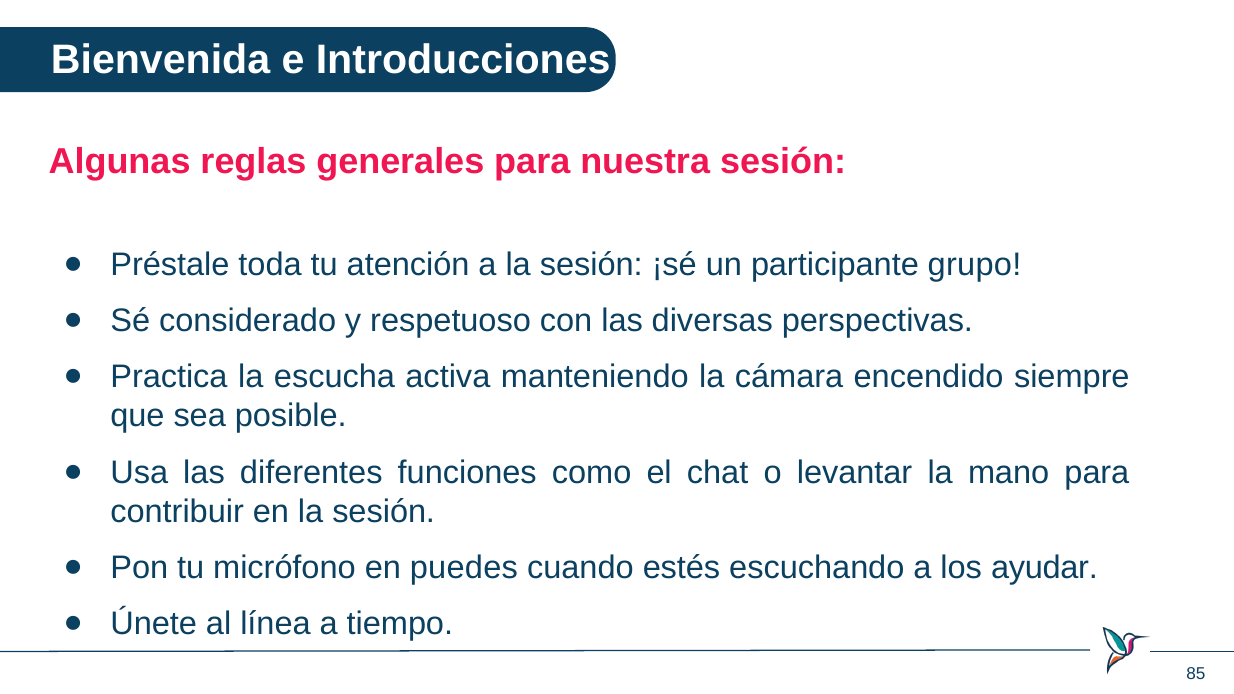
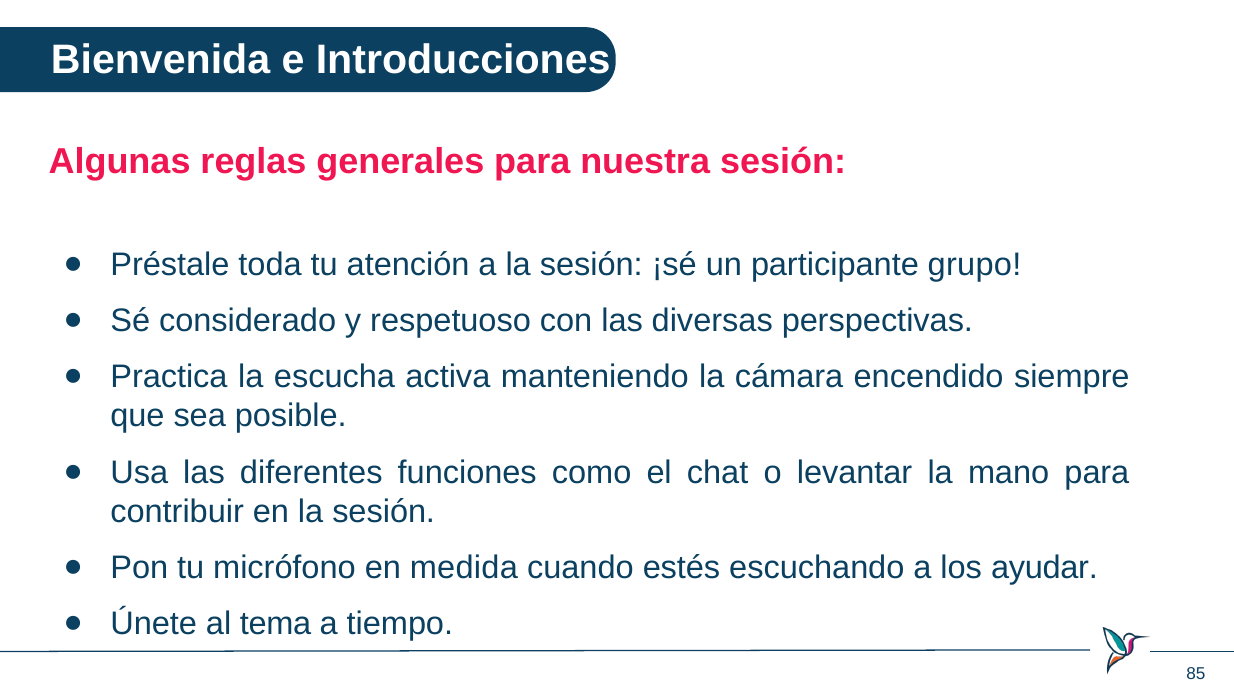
puedes: puedes -> medida (464, 568)
línea: línea -> tema (276, 624)
